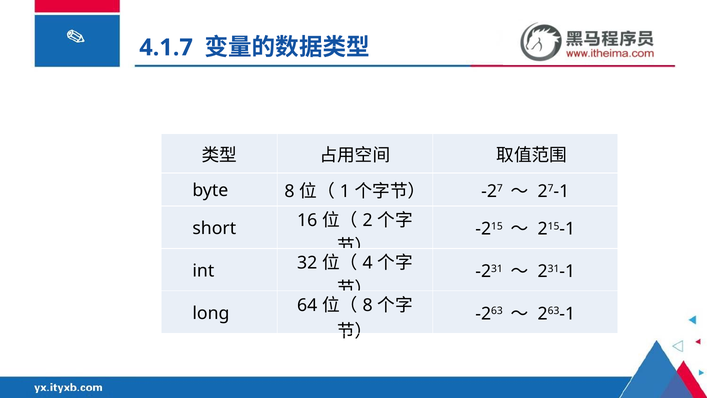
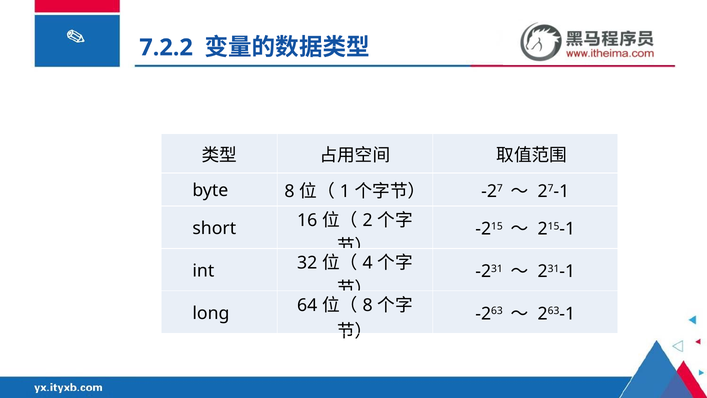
4.1.7: 4.1.7 -> 7.2.2 (166, 48)
